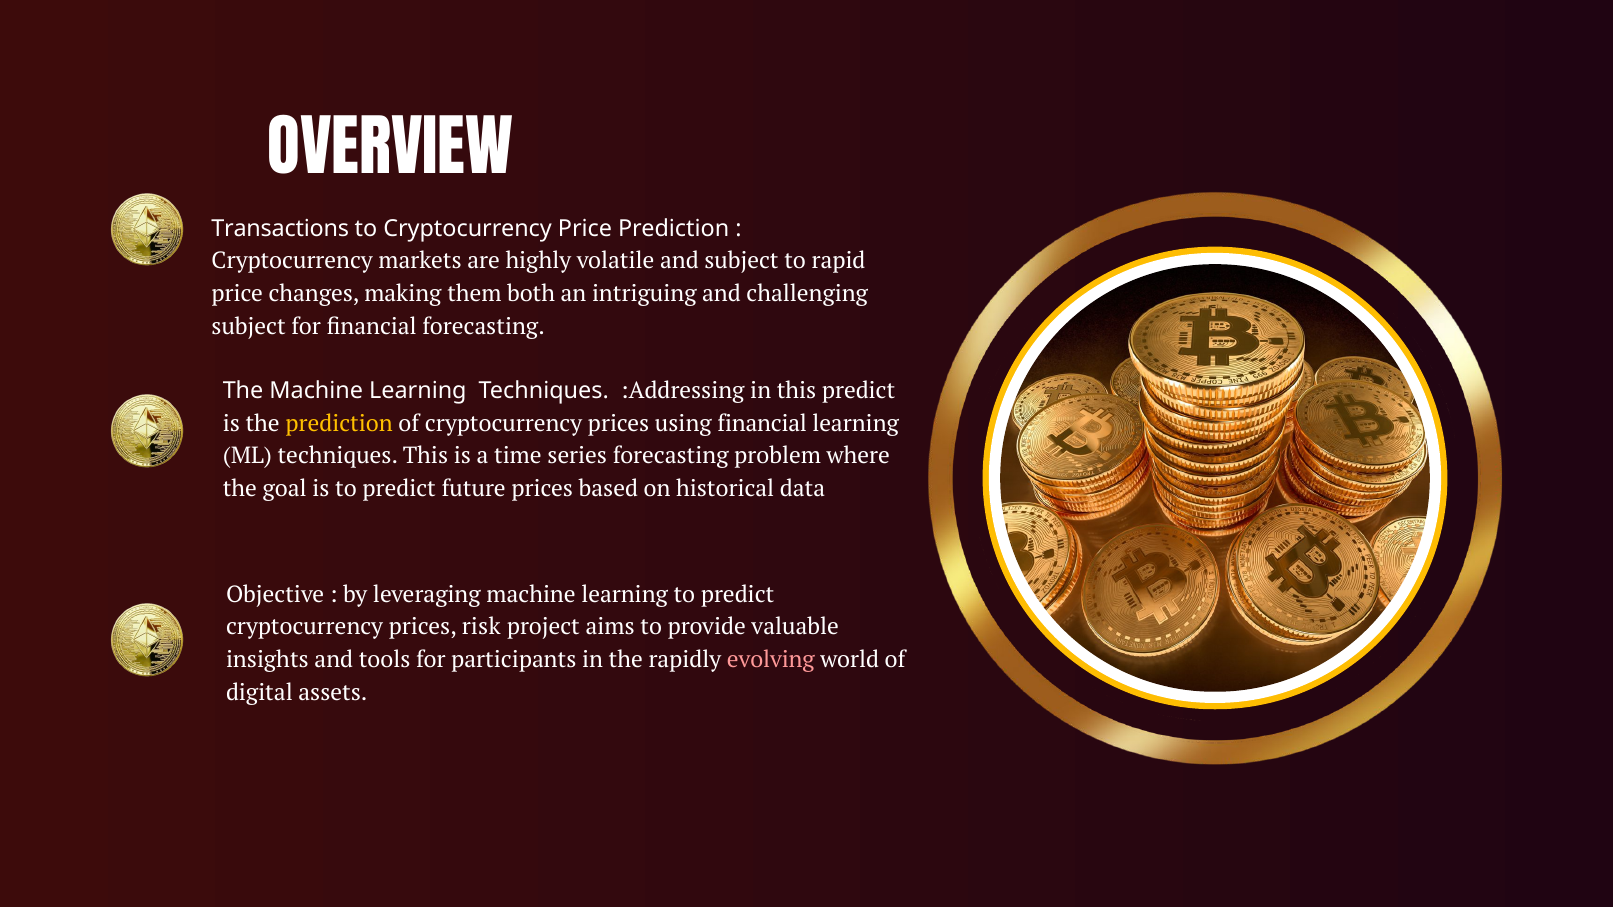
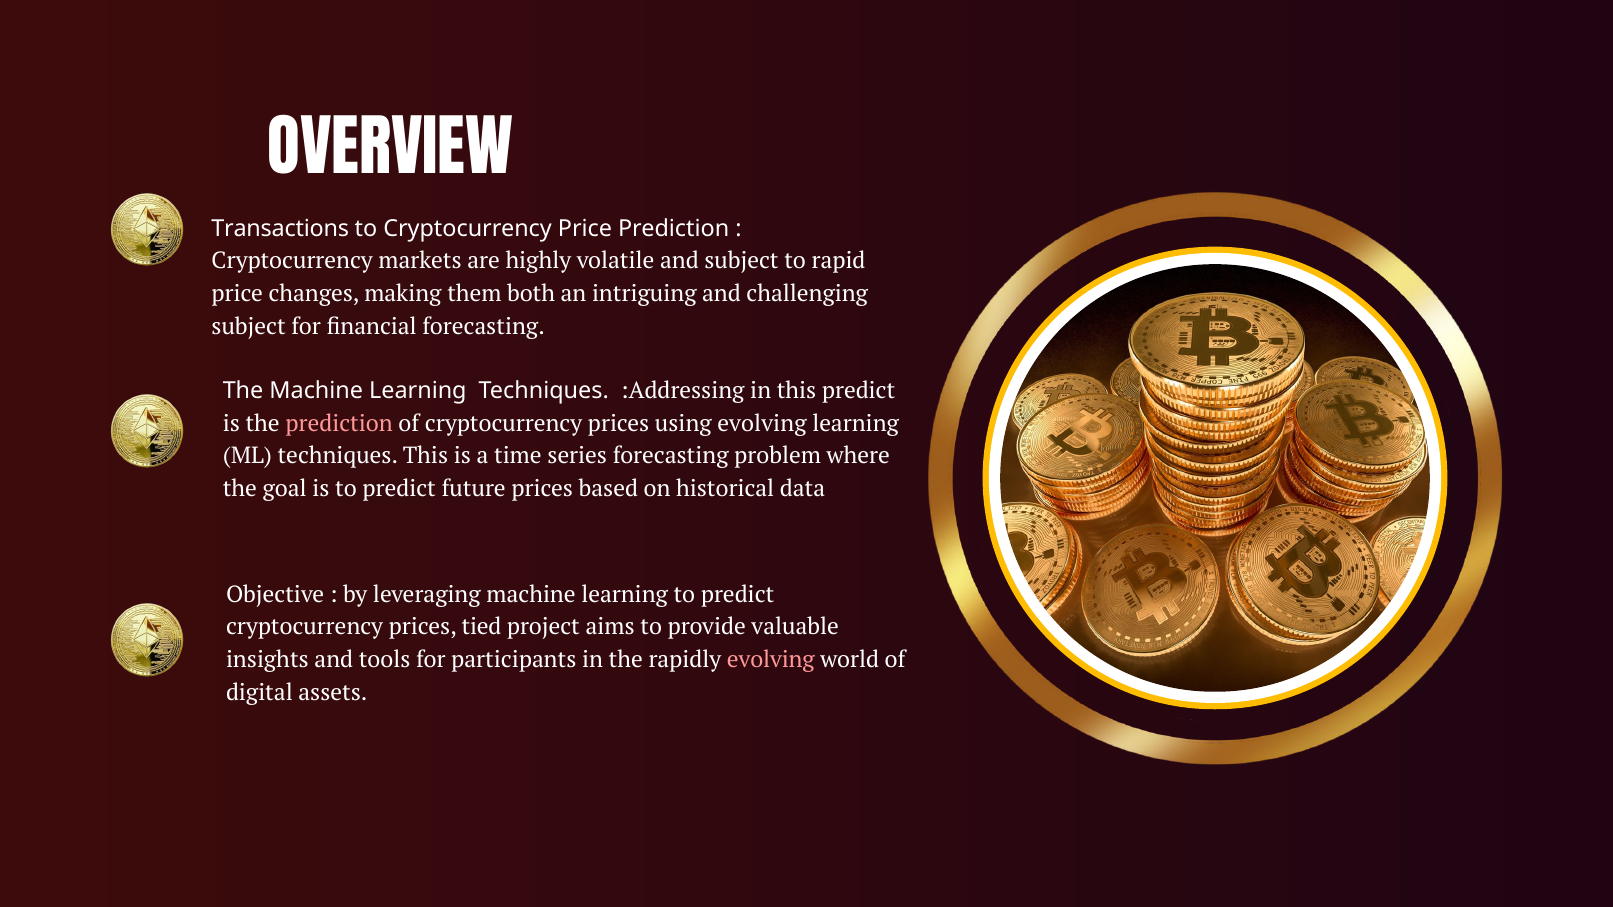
prediction colour: yellow -> pink (339, 424)
using financial: financial -> evolving (762, 424)
risk: risk -> tied (481, 627)
